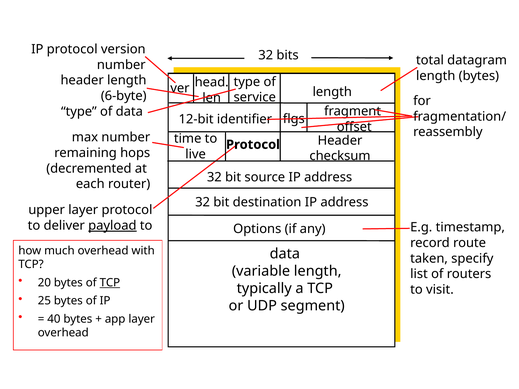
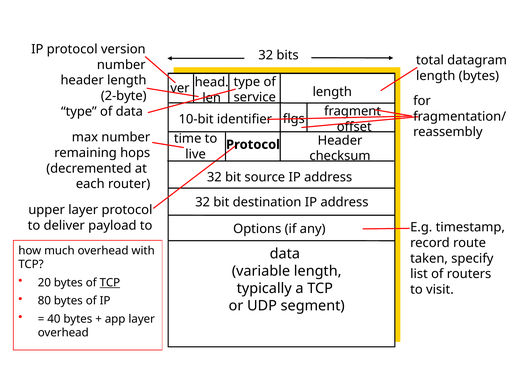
6-byte: 6-byte -> 2-byte (124, 96)
12-bit: 12-bit -> 10-bit (196, 119)
payload underline: present -> none (112, 226)
25: 25 -> 80 (44, 301)
